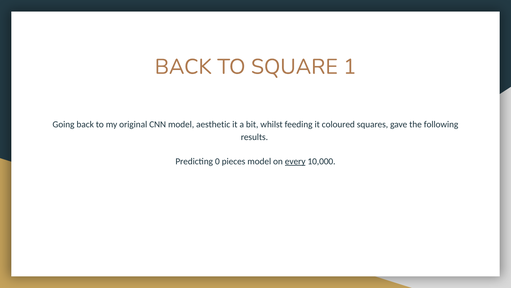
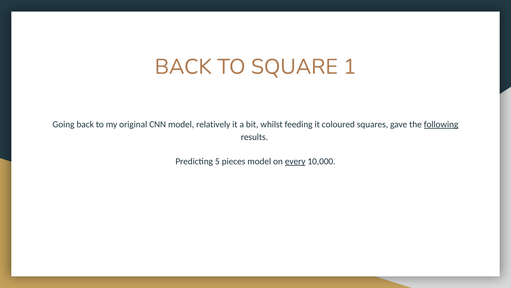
aesthetic: aesthetic -> relatively (213, 124)
following underline: none -> present (441, 124)
0: 0 -> 5 (217, 161)
